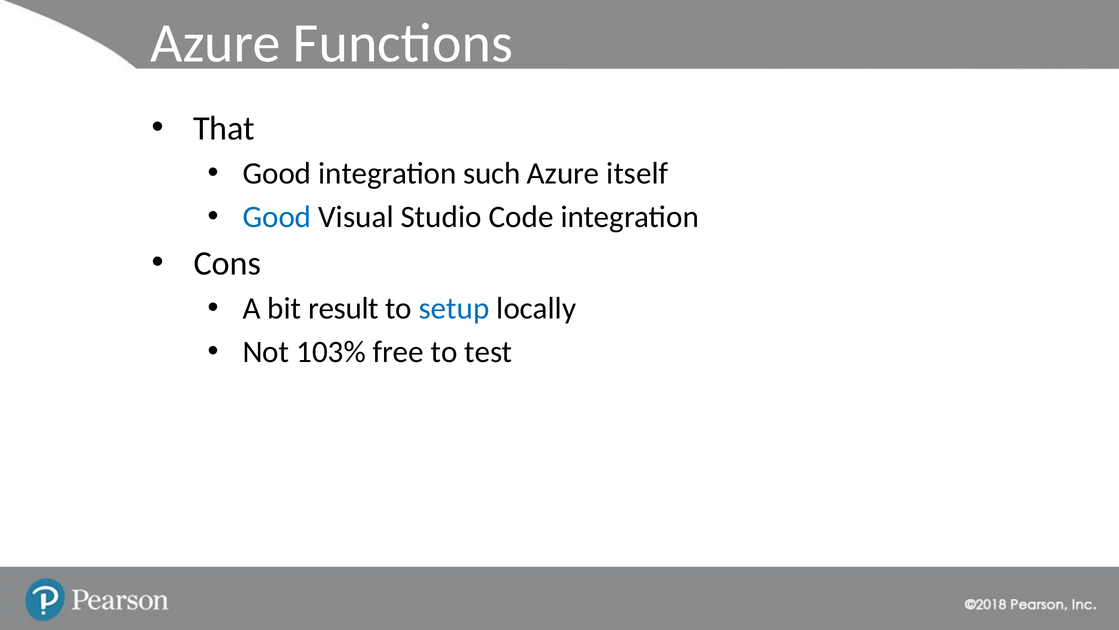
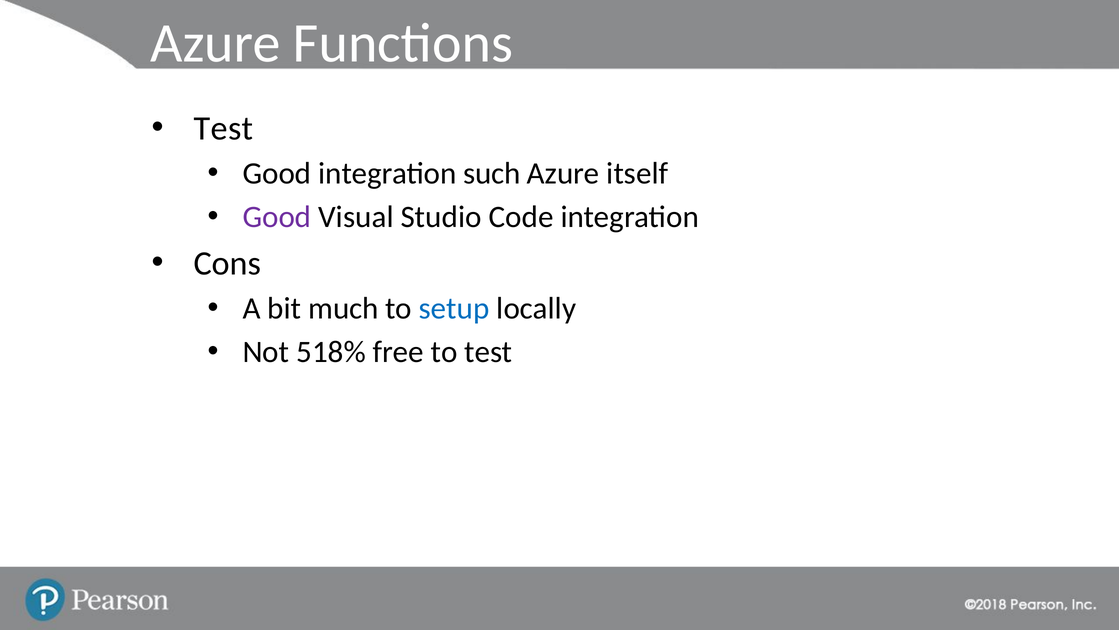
That: That -> Test (223, 128)
Good colour: blue -> purple (277, 217)
result: result -> much (343, 308)
103%: 103% -> 518% (331, 352)
